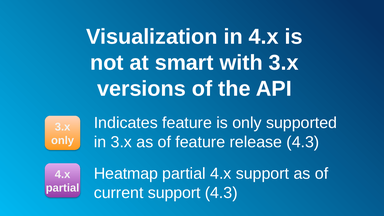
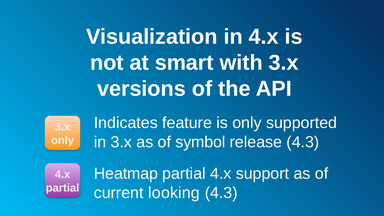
of feature: feature -> symbol (200, 142)
current support: support -> looking (174, 193)
